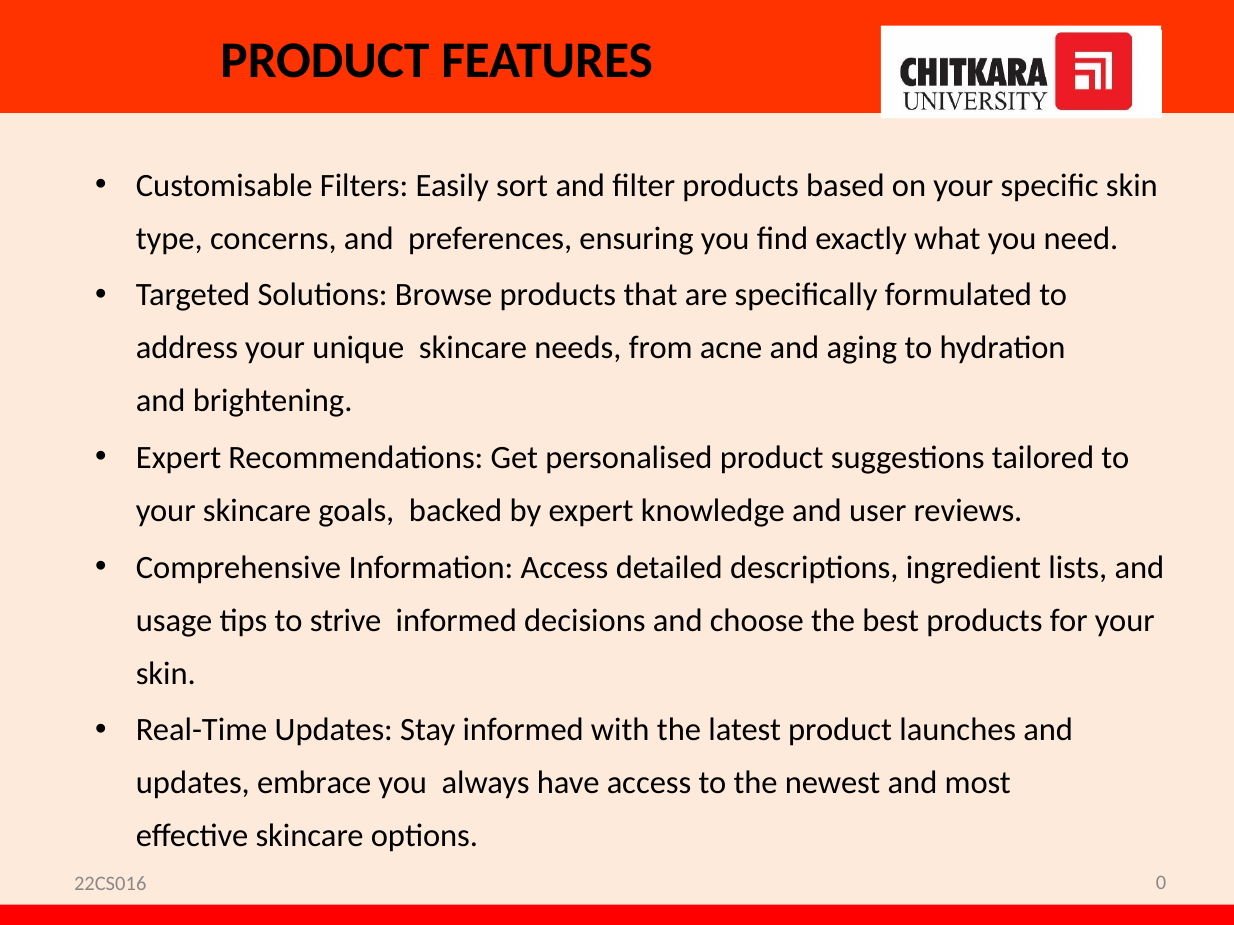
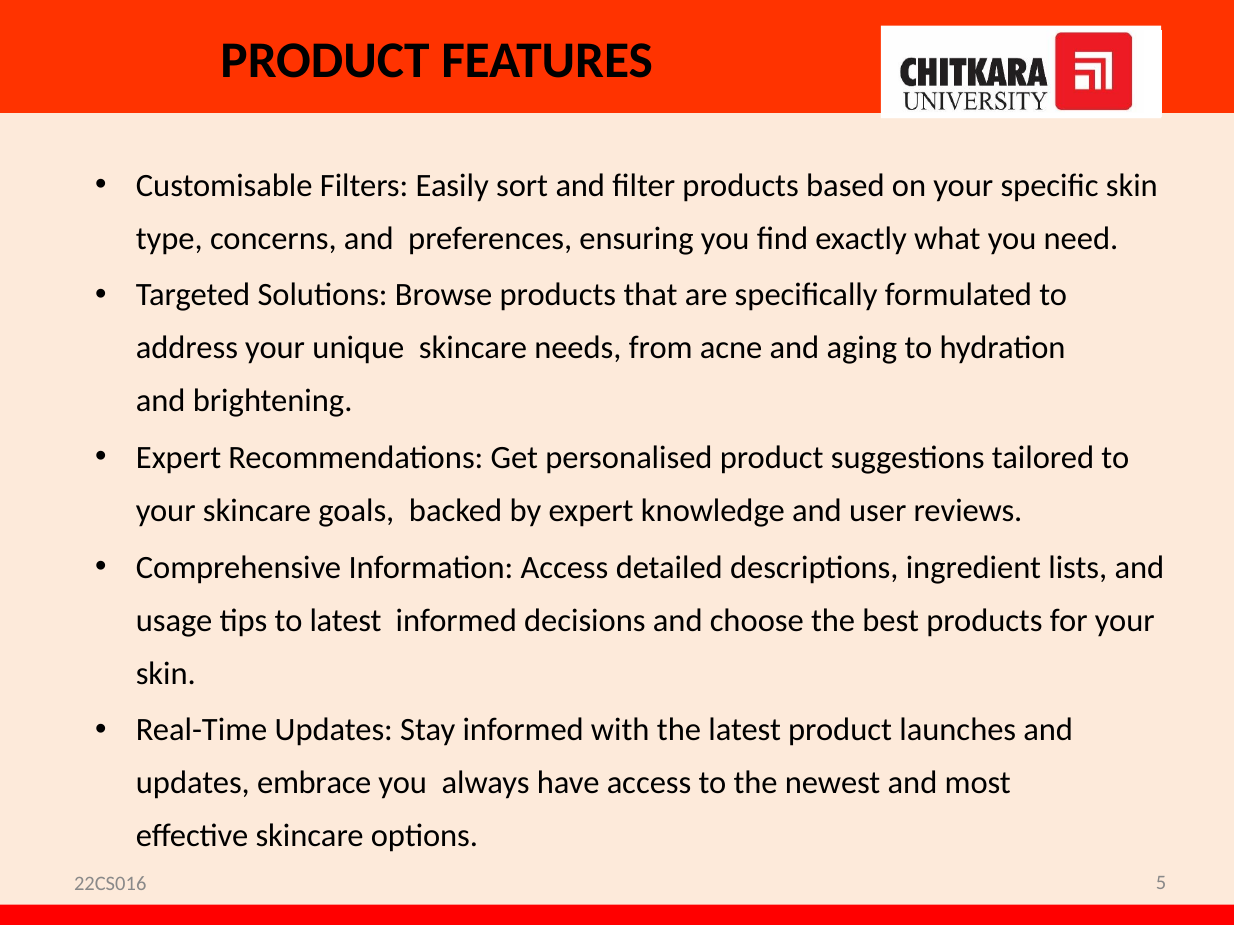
to strive: strive -> latest (346, 621)
0: 0 -> 5 (1161, 884)
